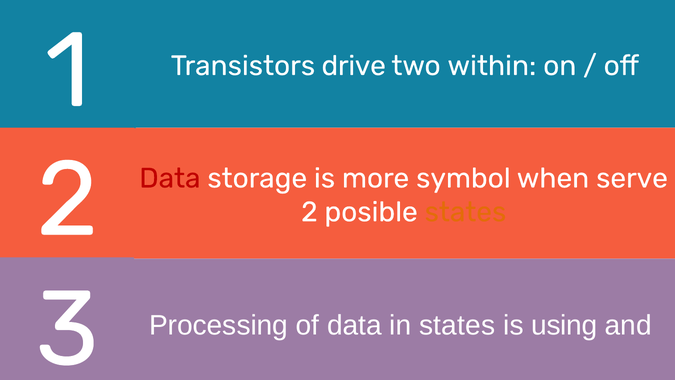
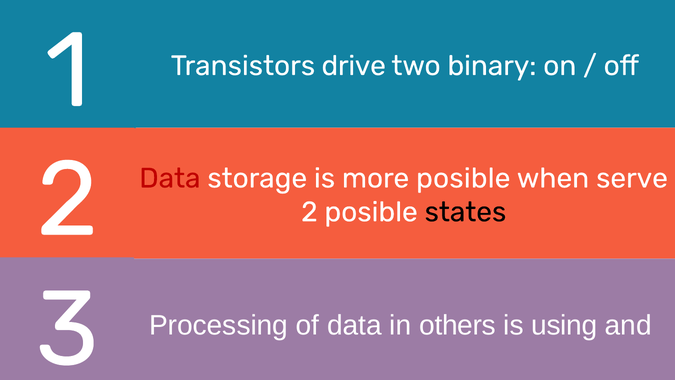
within: within -> binary (492, 66)
more symbol: symbol -> posible (463, 178)
states colour: orange -> black (465, 212)
in states: states -> others (458, 325)
